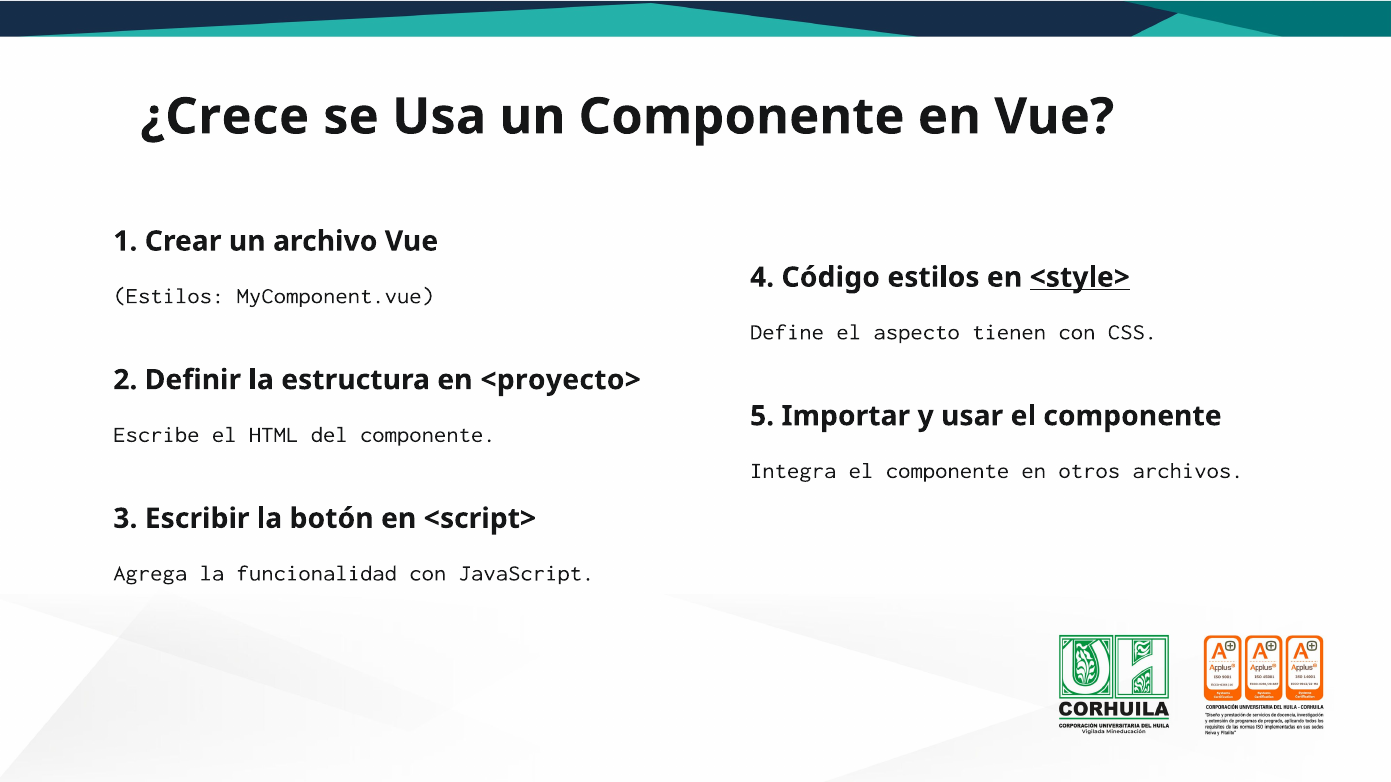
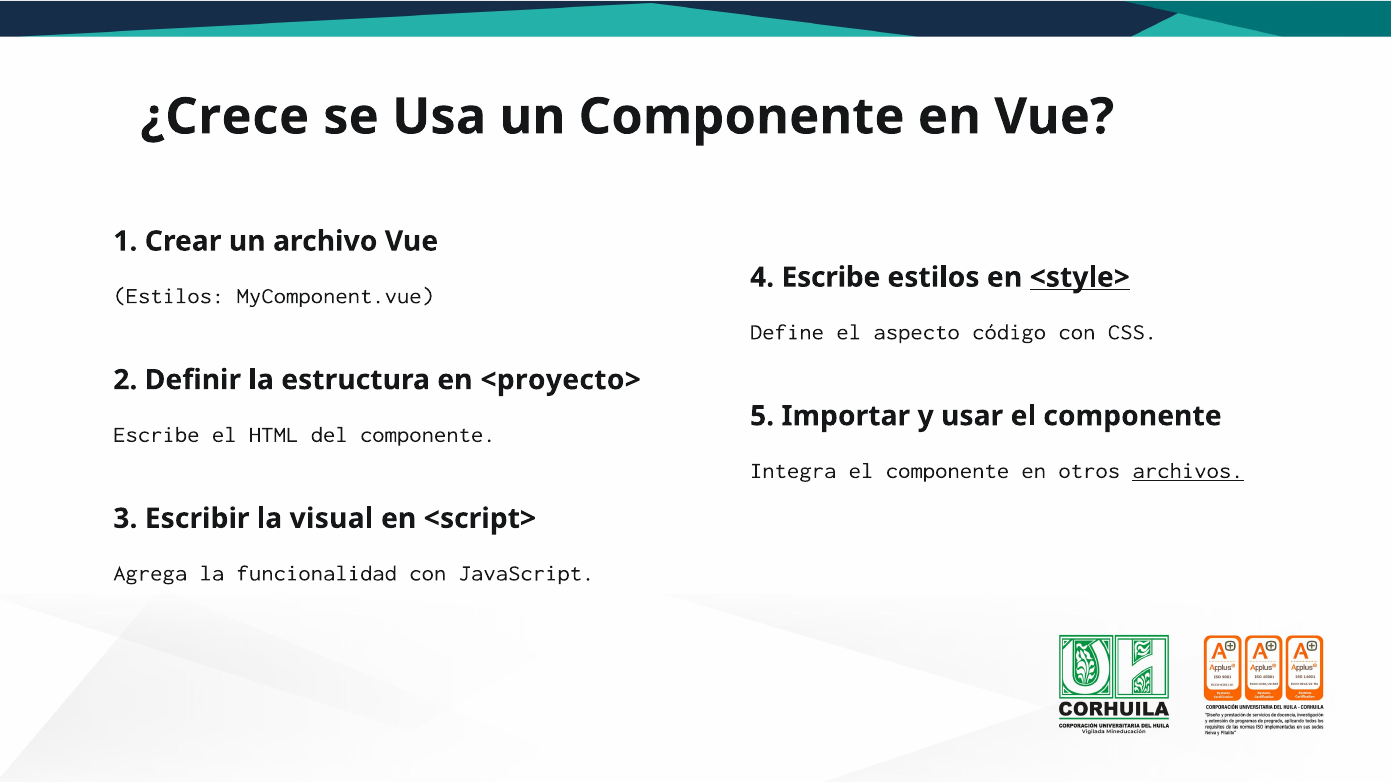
4 Código: Código -> Escribe (831, 277)
tienen: tienen -> código (1009, 332)
archivos underline: none -> present (1188, 471)
botón: botón -> visual (332, 519)
